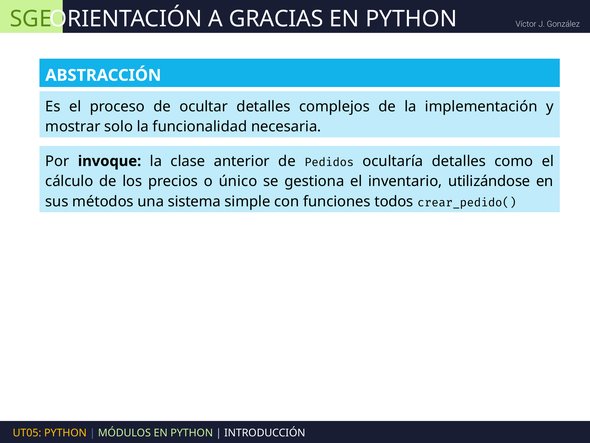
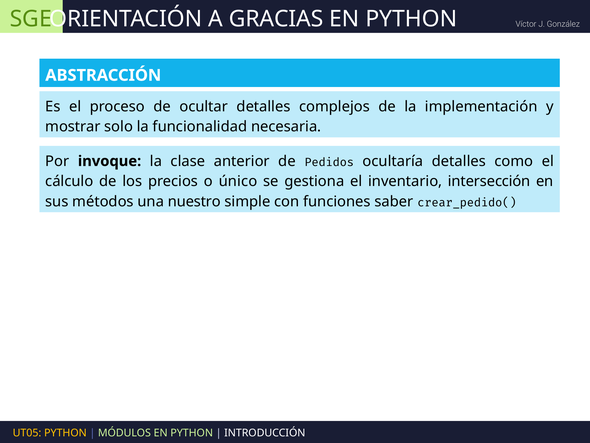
utilizándose: utilizándose -> intersección (489, 181)
sistema: sistema -> nuestro (194, 201)
todos: todos -> saber (394, 201)
